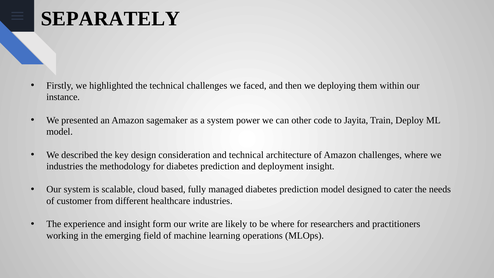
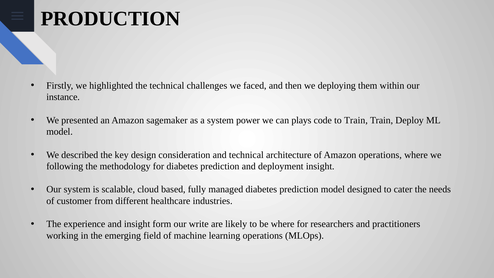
SEPARATELY: SEPARATELY -> PRODUCTION (110, 19)
other: other -> plays (301, 120)
to Jayita: Jayita -> Train (356, 120)
Amazon challenges: challenges -> operations (380, 155)
industries: industries -> following (65, 166)
